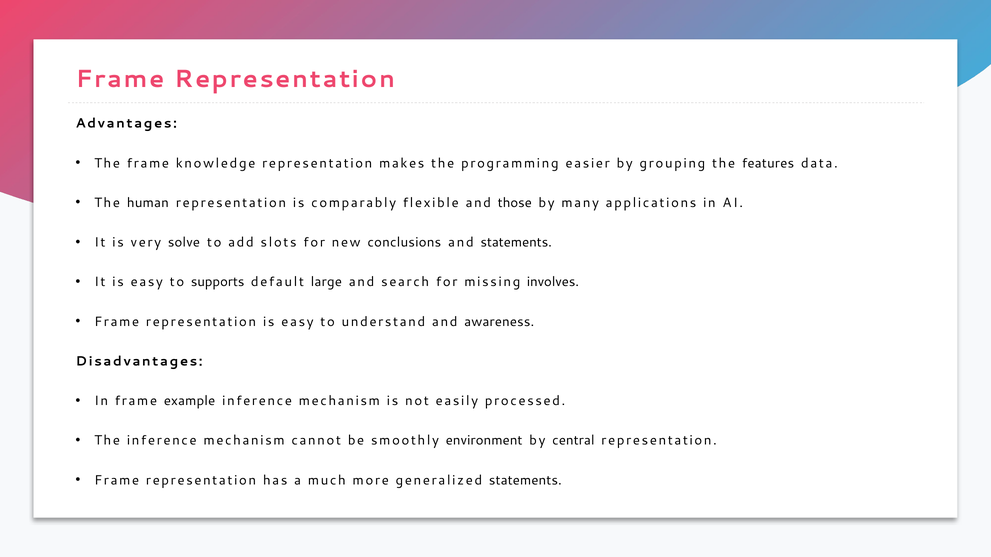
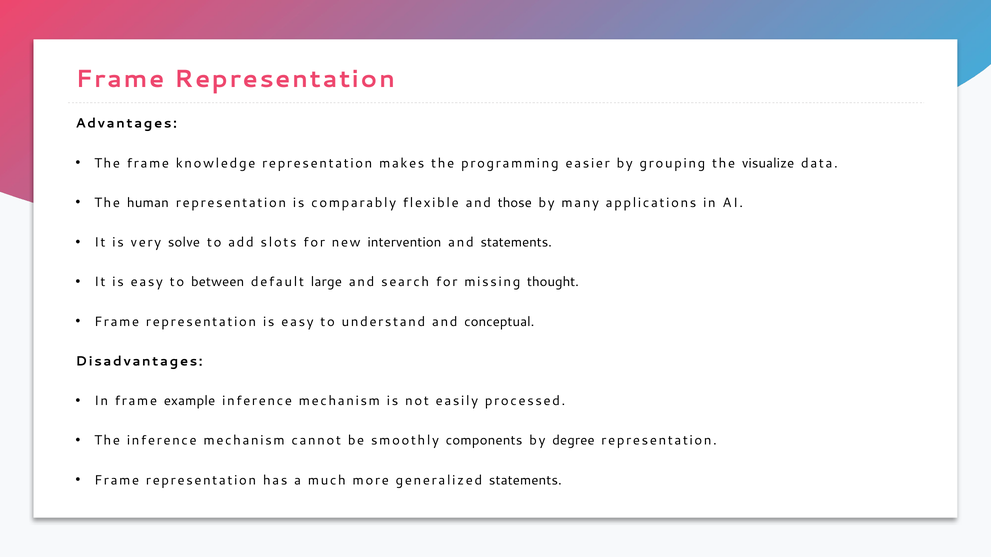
features: features -> visualize (768, 163)
conclusions: conclusions -> intervention (404, 243)
supports: supports -> between (218, 282)
involves: involves -> thought (553, 282)
awareness: awareness -> conceptual (499, 322)
environment: environment -> components (484, 441)
central: central -> degree (573, 441)
